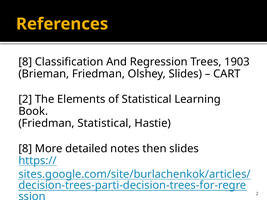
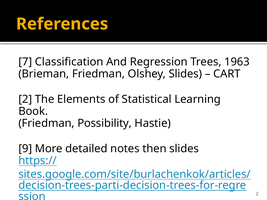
8: 8 -> 7 (25, 62)
1903: 1903 -> 1963 (237, 62)
Friedman Statistical: Statistical -> Possibility (105, 123)
8: 8 -> 9 (25, 149)
